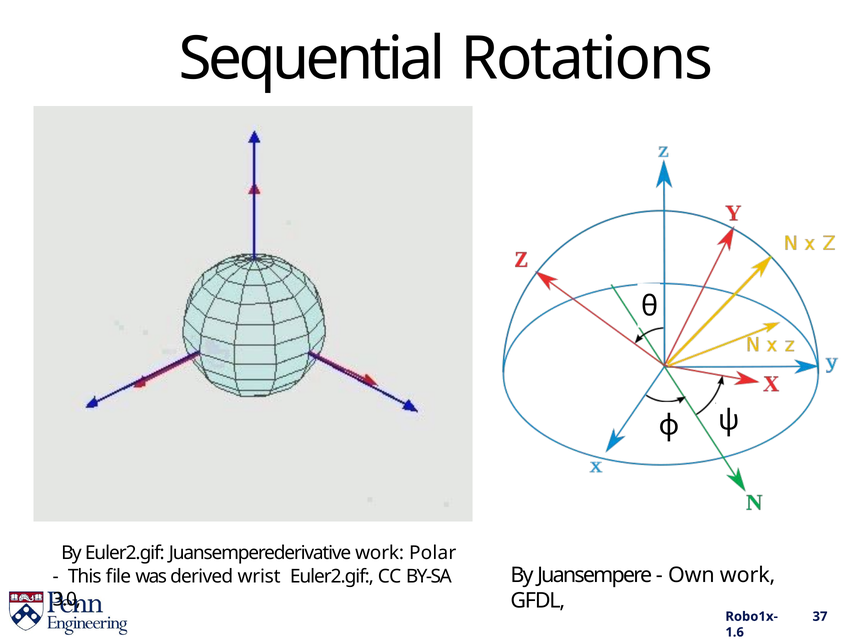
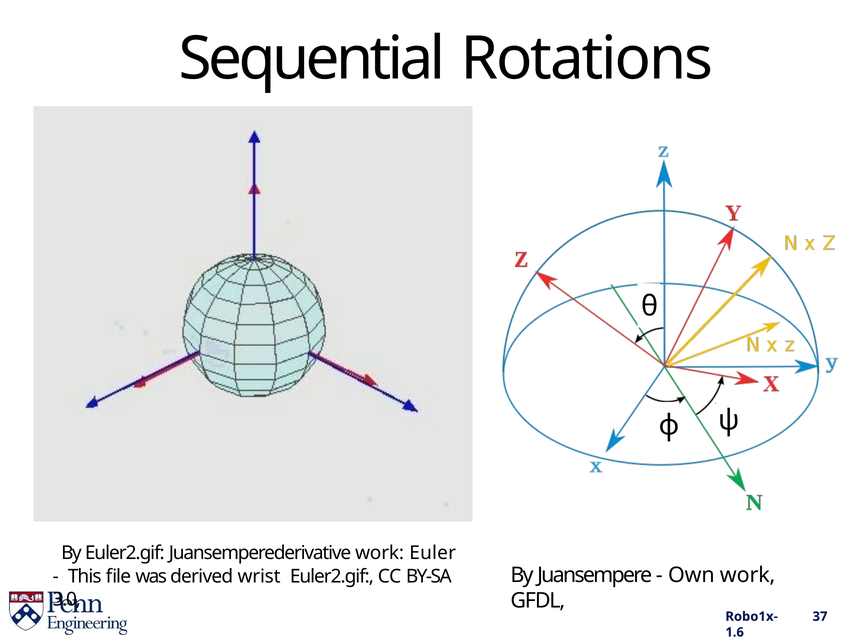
Polar: Polar -> Euler (433, 553)
